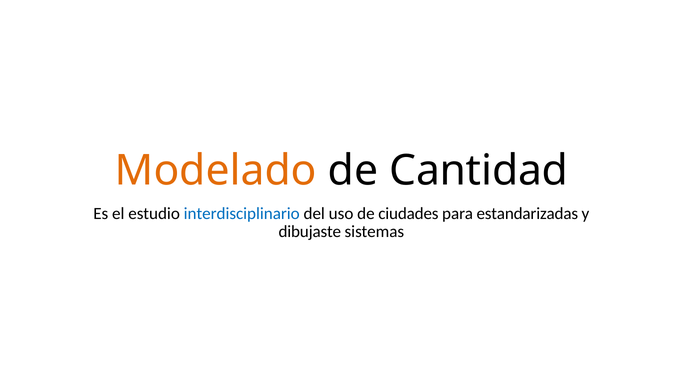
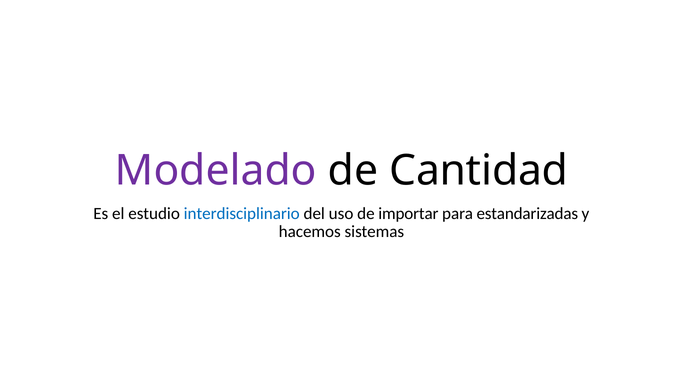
Modelado colour: orange -> purple (216, 171)
ciudades: ciudades -> importar (408, 213)
dibujaste: dibujaste -> hacemos (310, 232)
